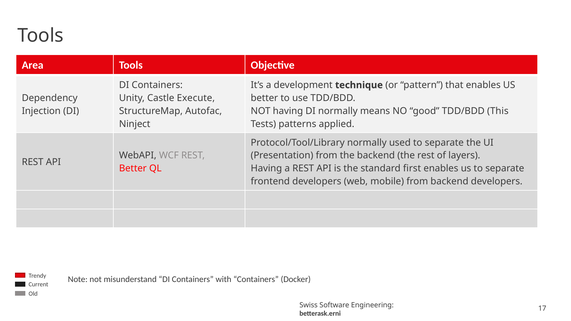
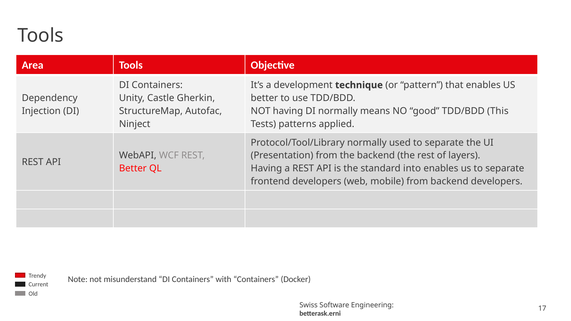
Execute: Execute -> Gherkin (196, 98)
first: first -> into (412, 169)
